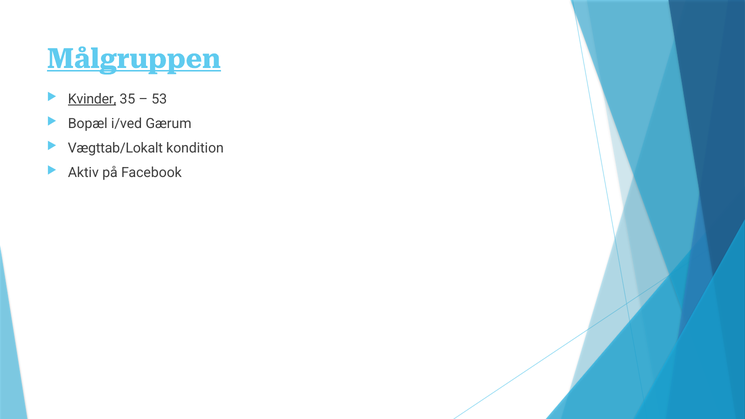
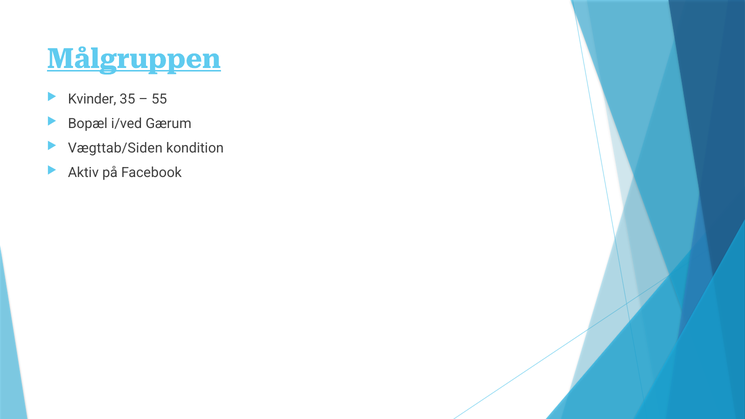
Kvinder underline: present -> none (92, 99)
53: 53 -> 55 (159, 99)
Vægttab/Lokalt: Vægttab/Lokalt -> Vægttab/Siden (115, 148)
